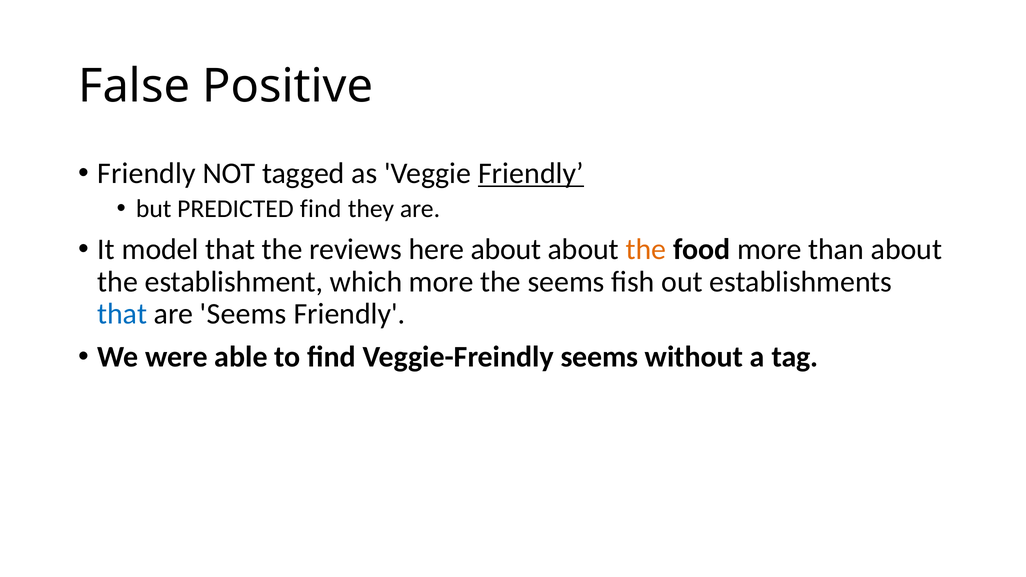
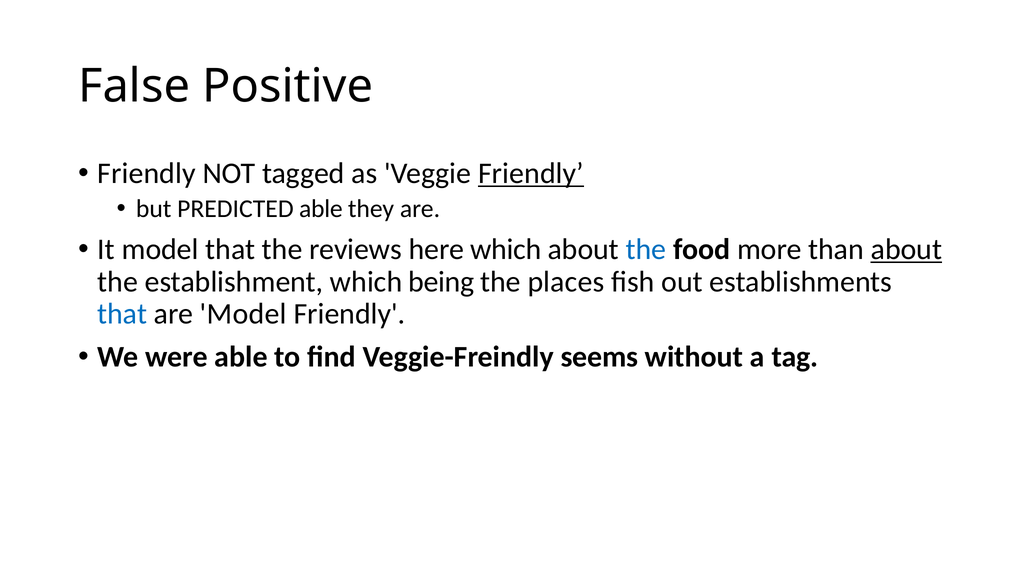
PREDICTED find: find -> able (321, 209)
here about: about -> which (506, 250)
the colour: orange -> blue (646, 250)
about underline: none -> present (906, 250)
which more: more -> being (441, 282)
the seems: seems -> places (566, 282)
are Seems: Seems -> Model (243, 314)
